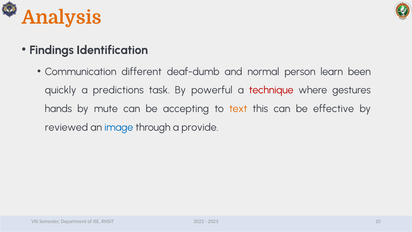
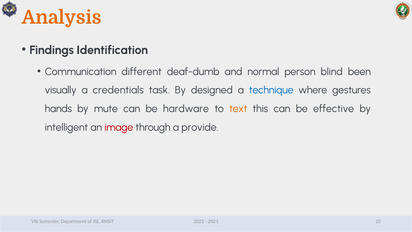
learn: learn -> blind (332, 72)
quickly: quickly -> visually (61, 90)
predictions: predictions -> credentials (118, 90)
powerful: powerful -> designed (212, 90)
technique colour: red -> blue (271, 90)
accepting: accepting -> hardware (186, 109)
reviewed: reviewed -> intelligent (66, 127)
image colour: blue -> red (119, 127)
